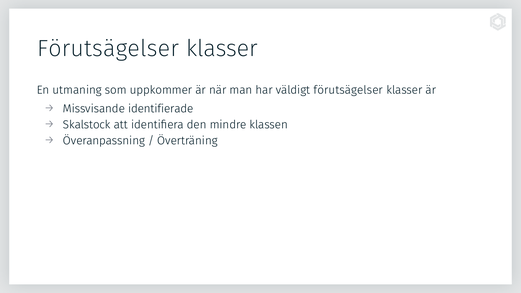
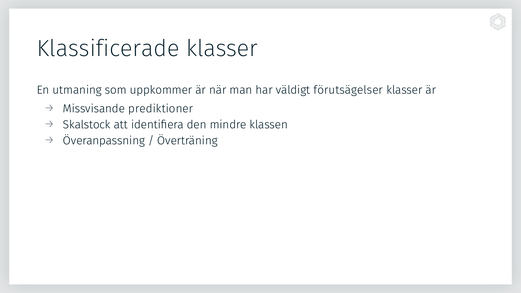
Förutsägelser: Förutsägelser -> Klassificerade (108, 48)
identifierade: identifierade -> prediktioner (161, 109)
